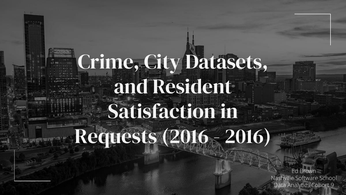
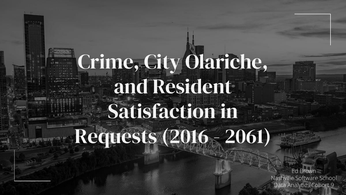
Datasets: Datasets -> Olariche (227, 62)
2016: 2016 -> 2061 (248, 136)
